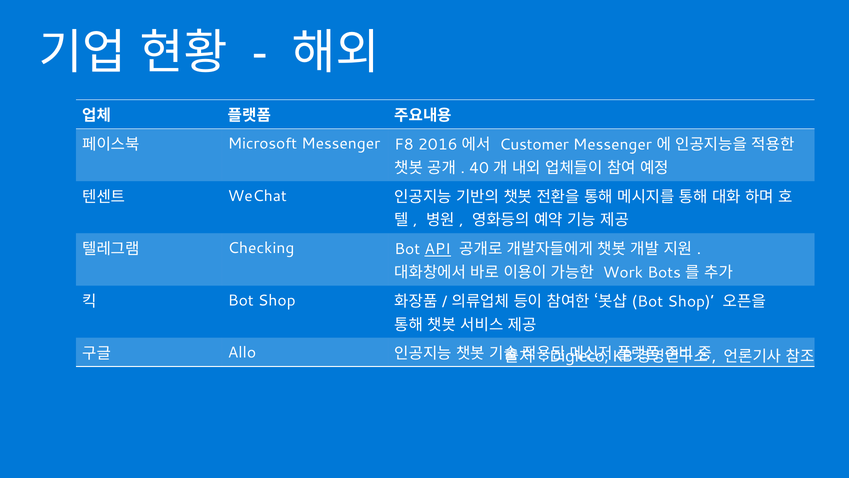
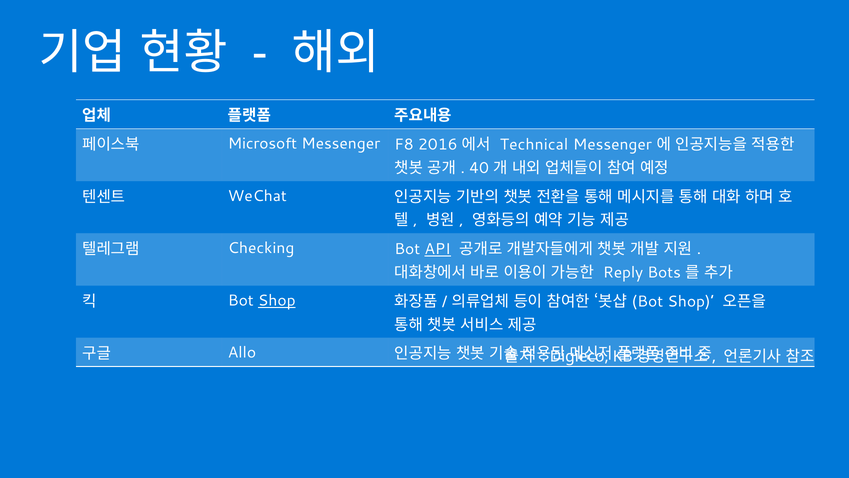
Customer: Customer -> Technical (534, 145)
Work: Work -> Reply (623, 272)
Shop underline: none -> present (277, 300)
